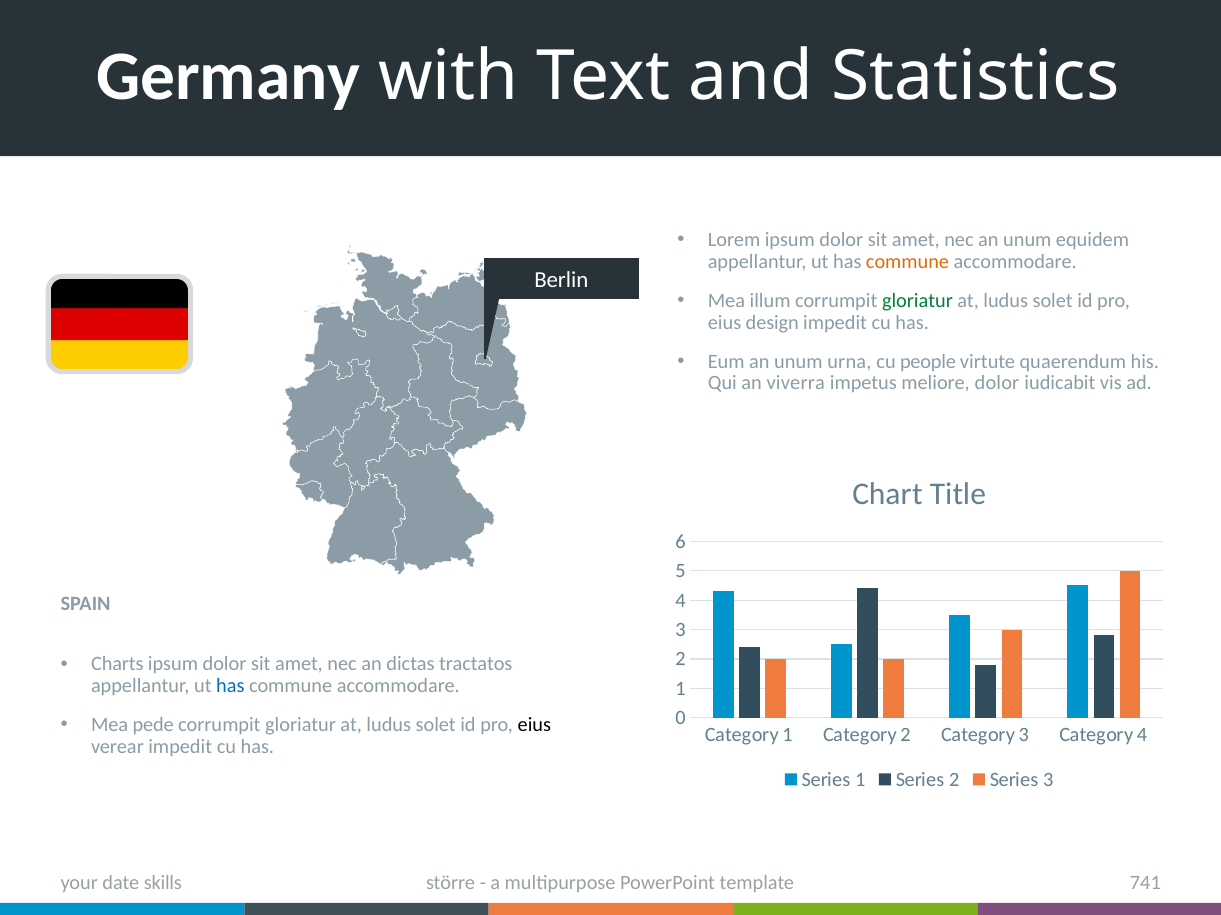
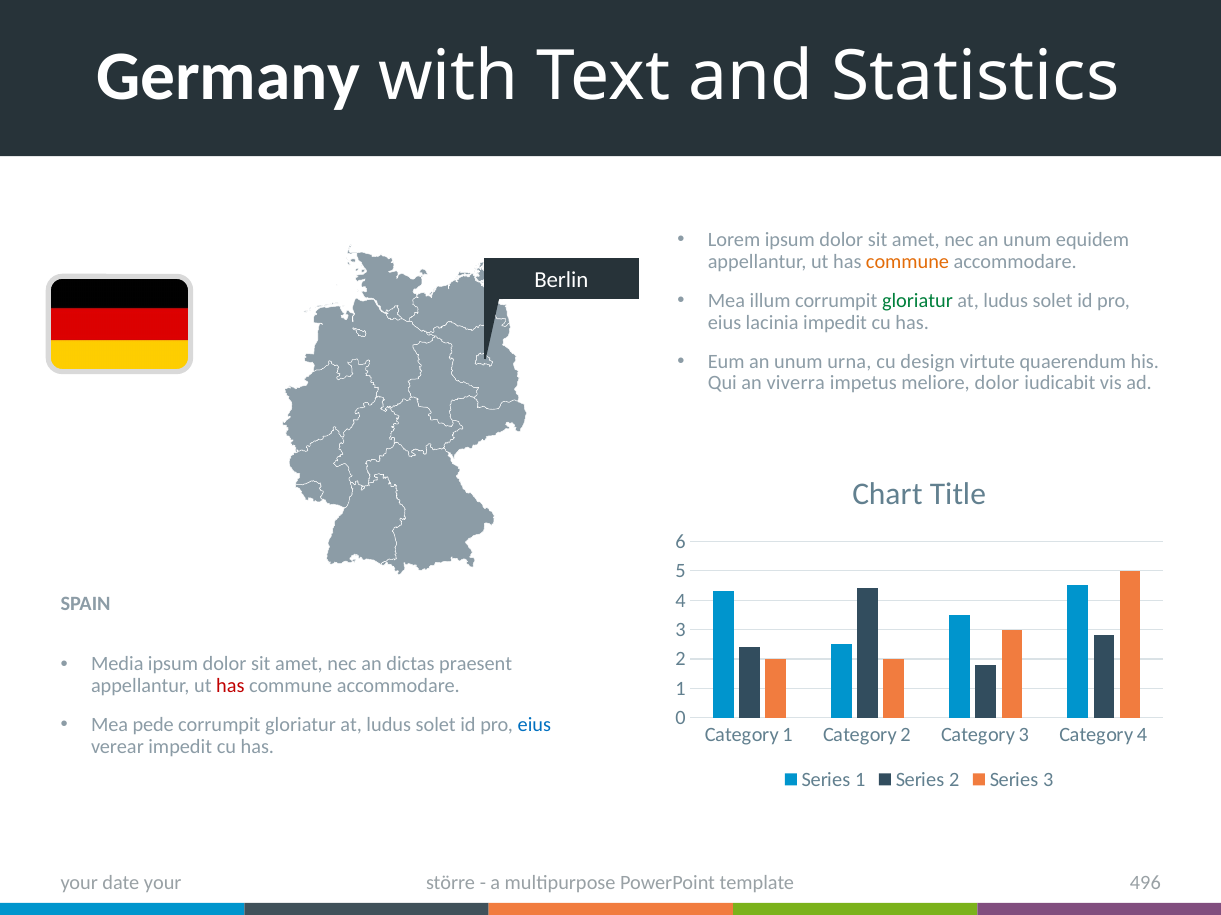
design: design -> lacinia (772, 323)
people: people -> design (928, 362)
Charts: Charts -> Media (117, 665)
tractatos: tractatos -> praesent (476, 665)
has colour: blue -> red (230, 687)
eius colour: black -> blue (534, 726)
741: 741 -> 496 (1145, 883)
date skills: skills -> your (163, 884)
